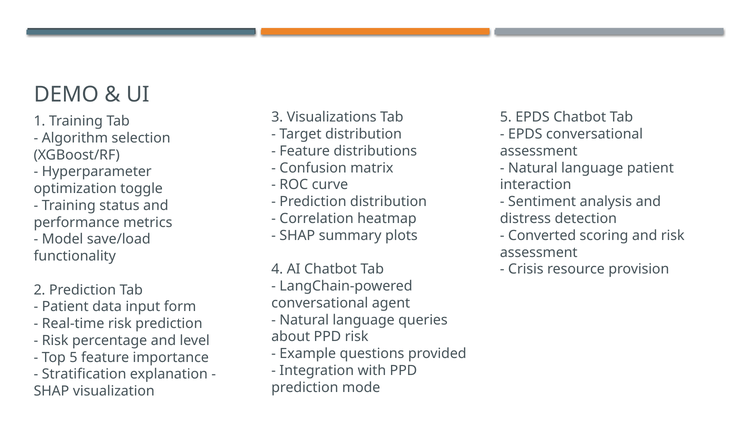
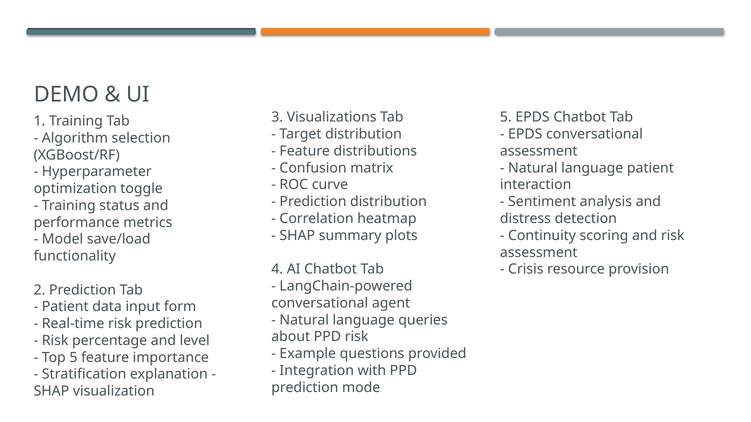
Converted: Converted -> Continuity (542, 236)
